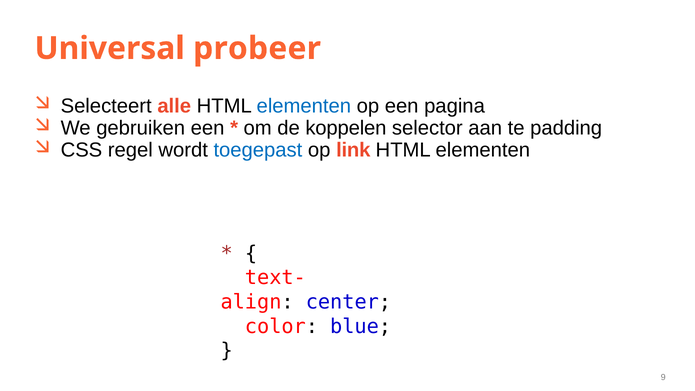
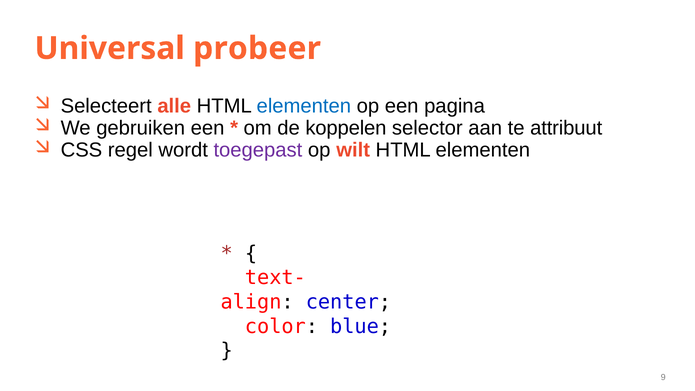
padding: padding -> attribuut (566, 128)
toegepast colour: blue -> purple (258, 150)
link: link -> wilt (353, 150)
